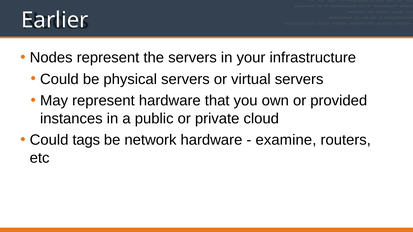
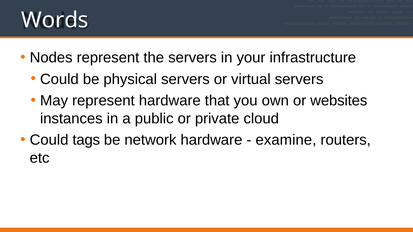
Earlier: Earlier -> Words (55, 20)
provided: provided -> websites (339, 101)
